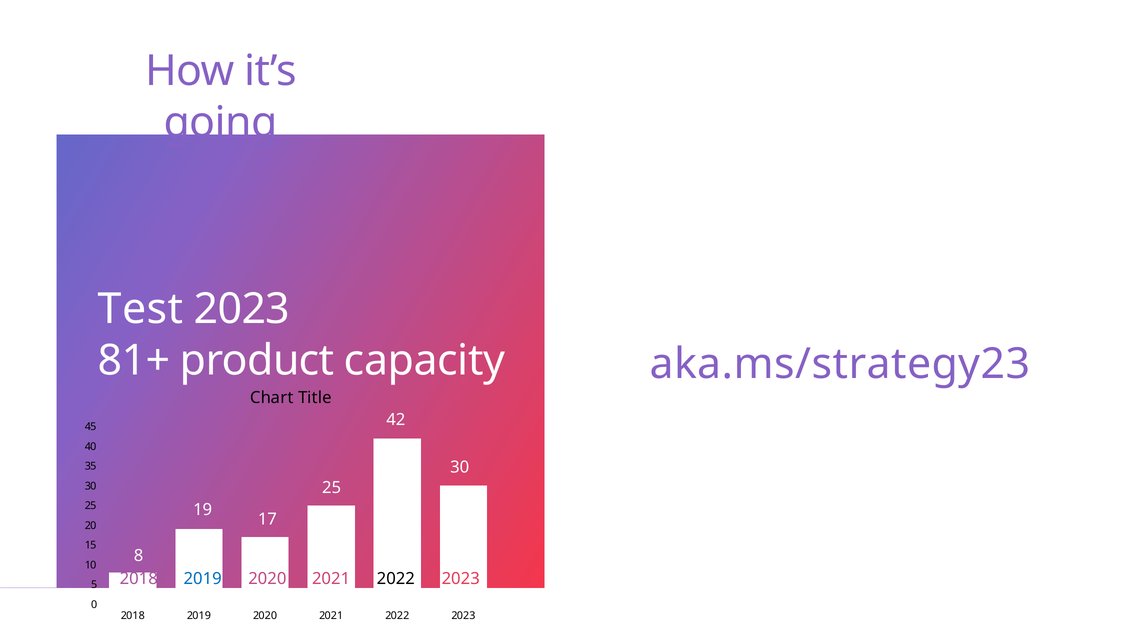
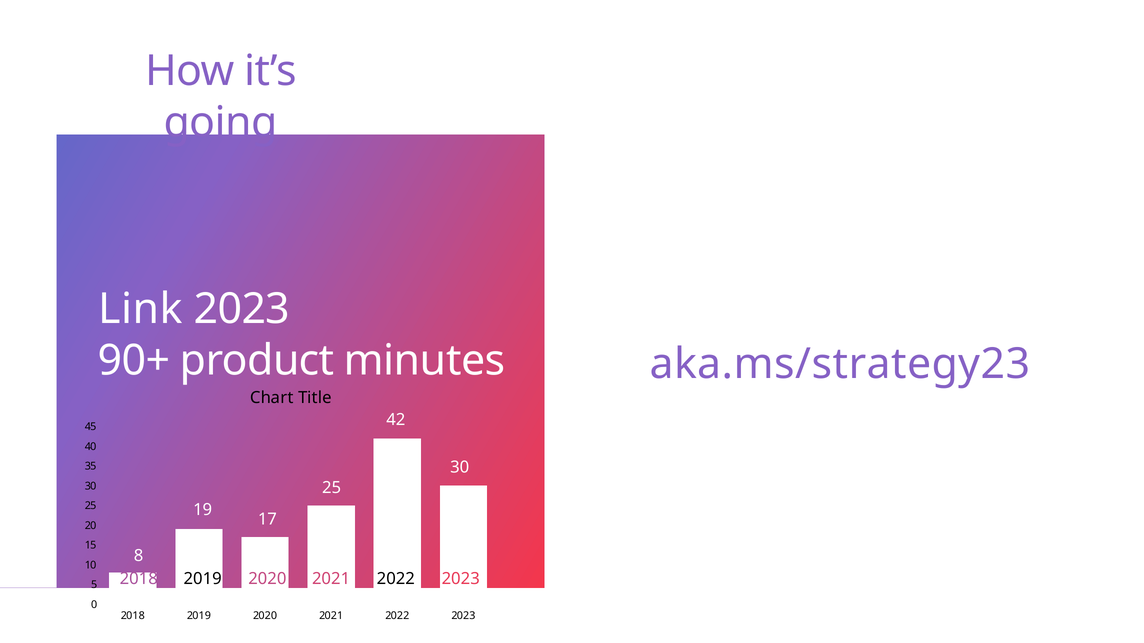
Test: Test -> Link (141, 310)
81+: 81+ -> 90+ (134, 361)
capacity: capacity -> minutes (425, 361)
2019 colour: blue -> black (203, 579)
